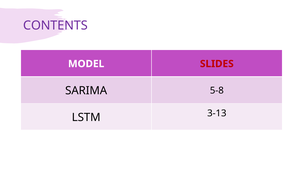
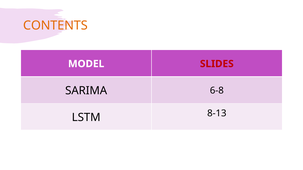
CONTENTS colour: purple -> orange (55, 25)
5-8: 5-8 -> 6-8 (217, 91)
3-13: 3-13 -> 8-13 (217, 114)
